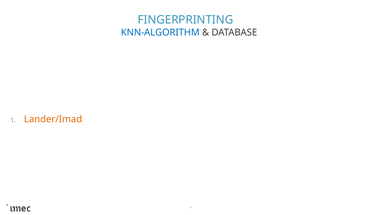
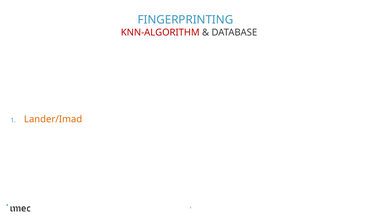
KNN-ALGORITHM colour: blue -> red (160, 32)
